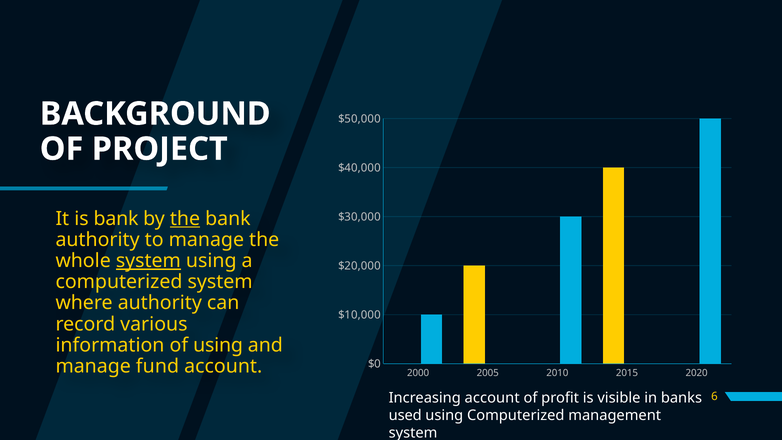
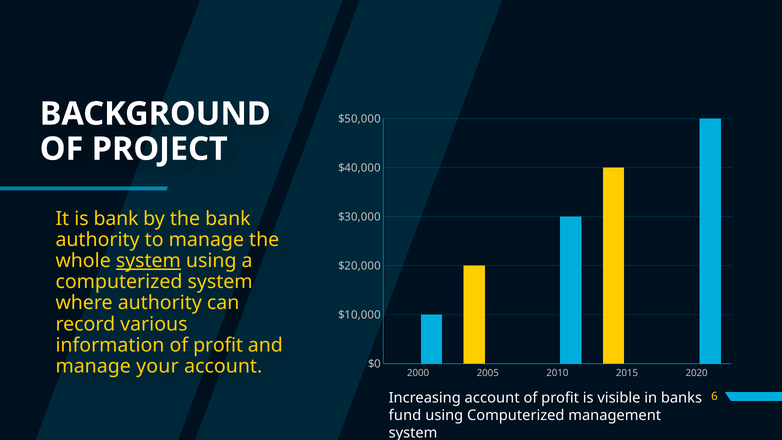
the underline: present -> none (185, 219)
information of using: using -> profit (218, 345)
fund: fund -> your (157, 366)
used: used -> fund (405, 415)
